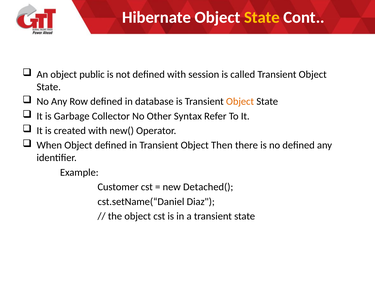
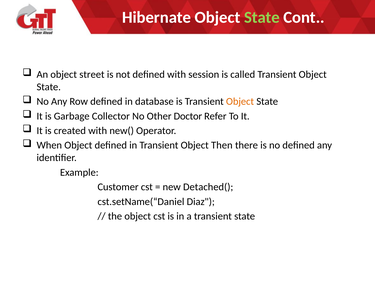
State colour: yellow -> light green (262, 17)
public: public -> street (92, 74)
Syntax: Syntax -> Doctor (188, 116)
